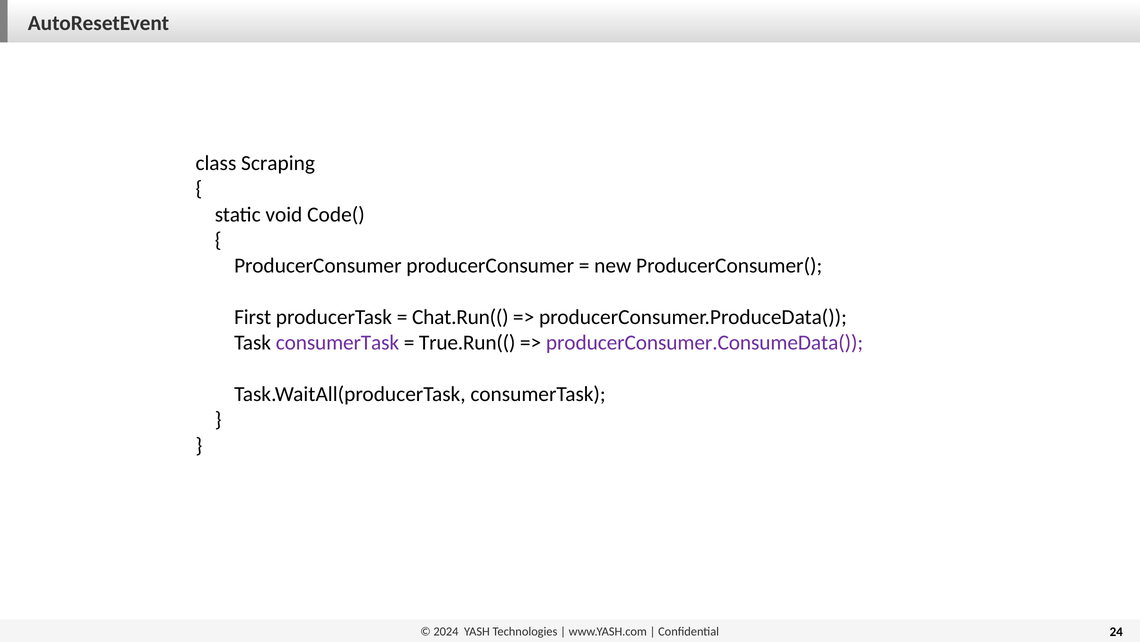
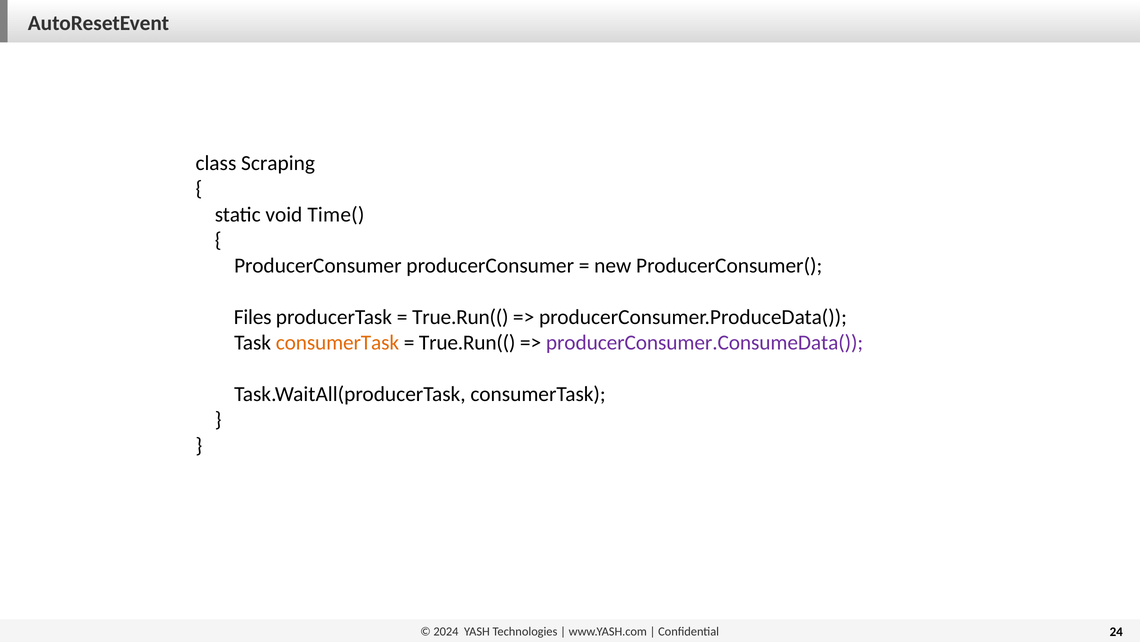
Code(: Code( -> Time( (336, 214)
First: First -> Files (253, 317)
Chat.Run((: Chat.Run(( -> True.Run(( (460, 317)
consumerTask colour: purple -> orange (337, 342)
